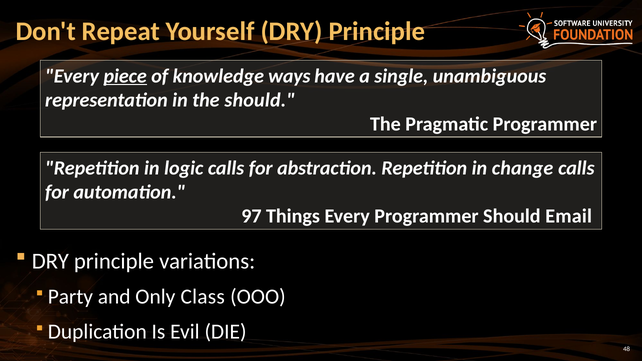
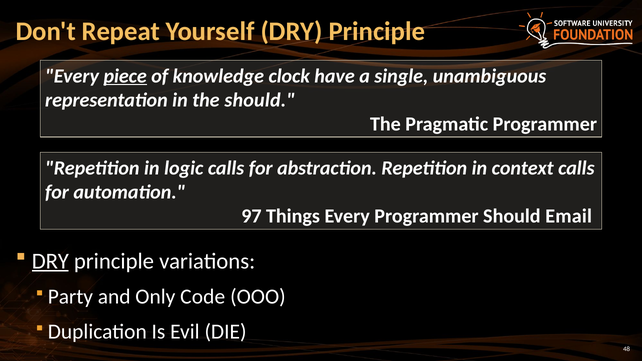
ways: ways -> clock (289, 76)
change: change -> context (523, 168)
DRY underline: none -> present (50, 261)
Class: Class -> Code (203, 297)
